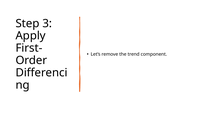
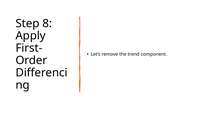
3: 3 -> 8 (47, 23)
